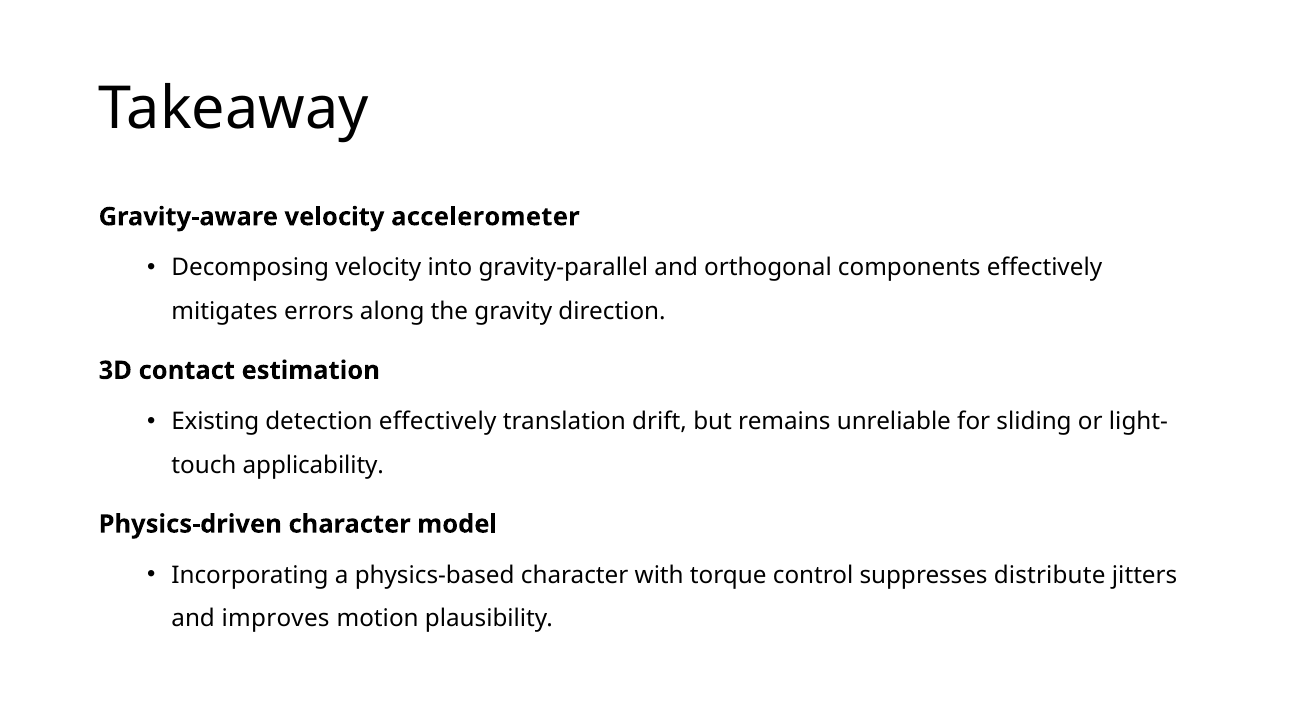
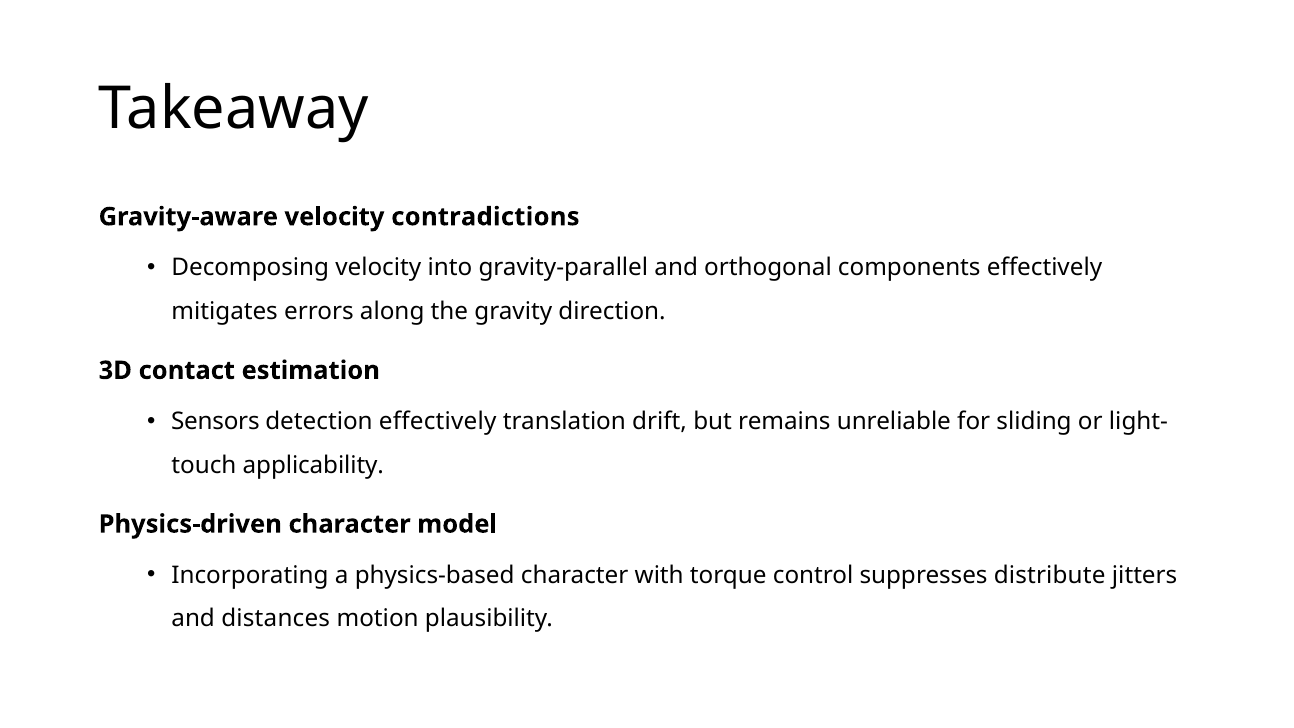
accelerometer: accelerometer -> contradictions (485, 217)
Existing: Existing -> Sensors (215, 422)
improves: improves -> distances (276, 619)
